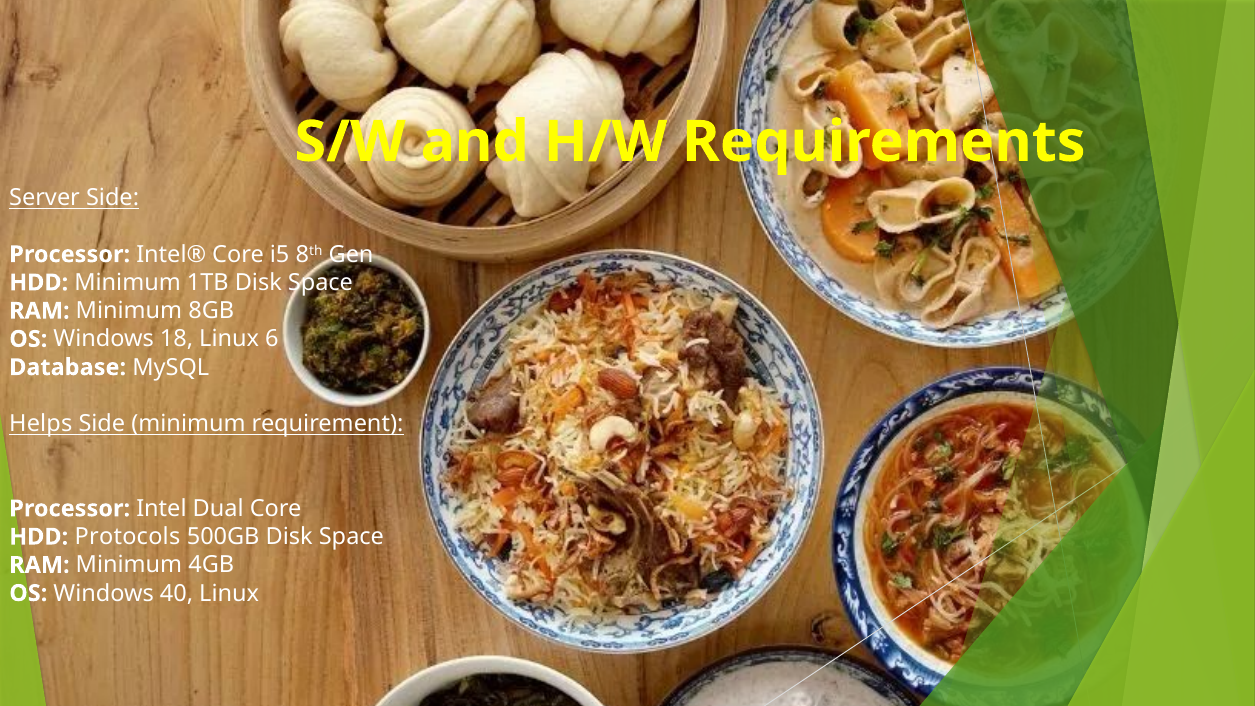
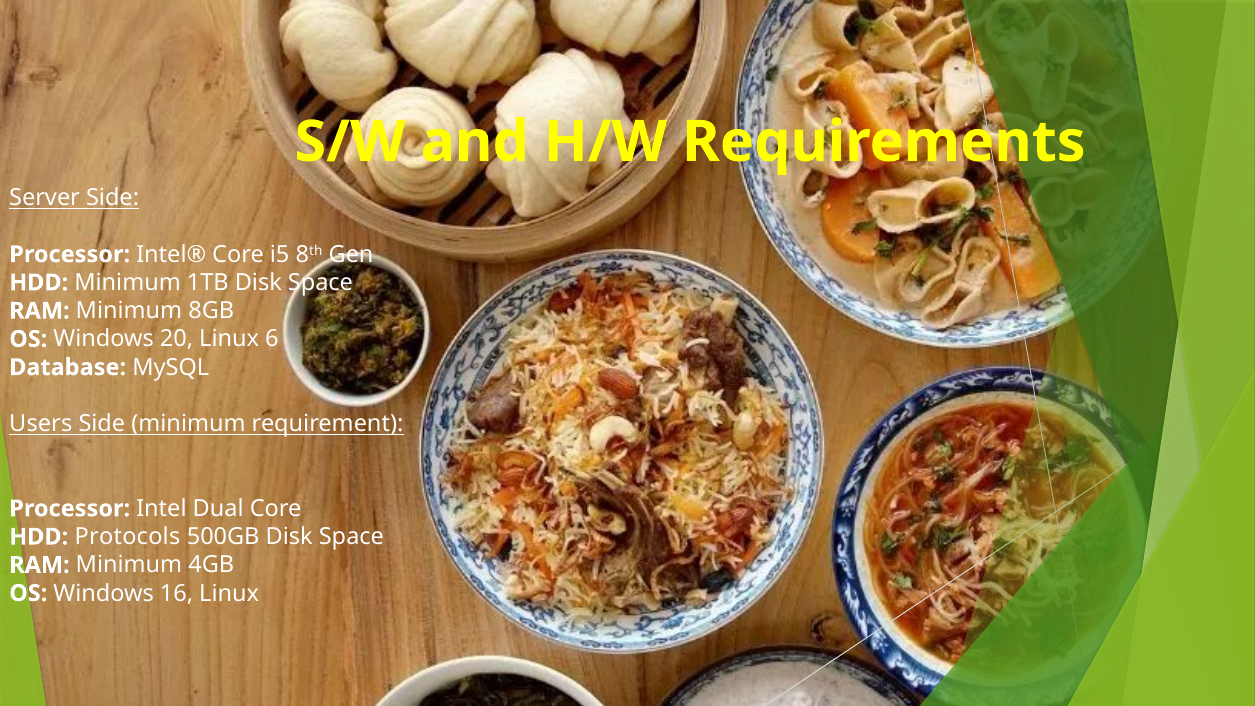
18: 18 -> 20 (177, 339)
Helps: Helps -> Users (41, 424)
40: 40 -> 16 (177, 593)
